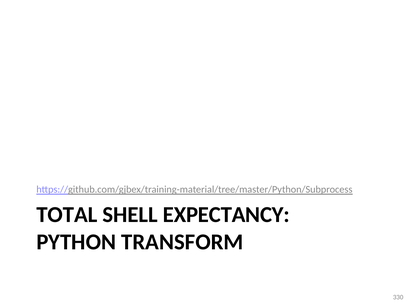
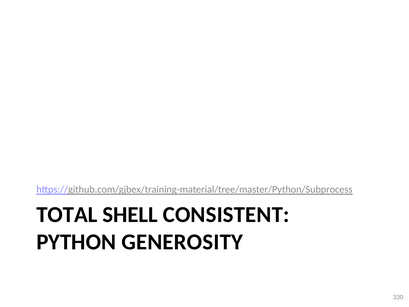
EXPECTANCY: EXPECTANCY -> CONSISTENT (226, 214)
TRANSFORM: TRANSFORM -> GENEROSITY (182, 242)
